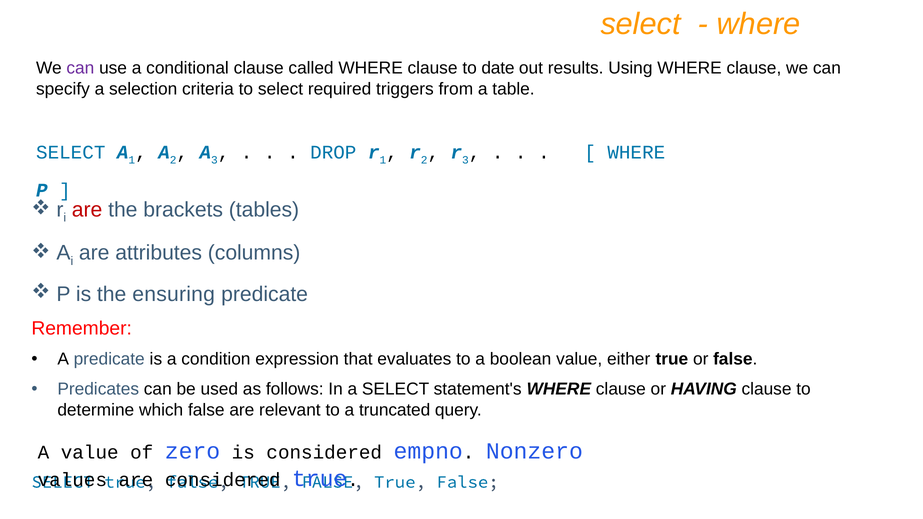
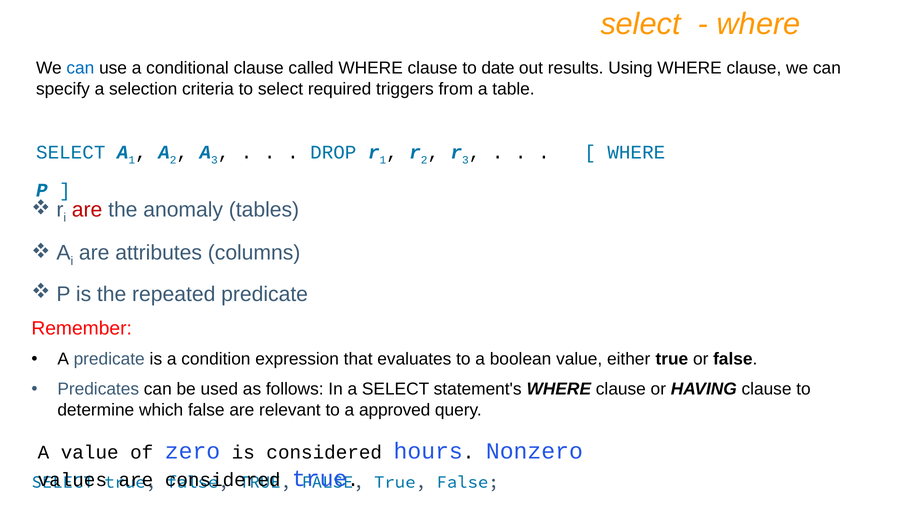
can colour: purple -> blue (80, 68)
brackets: brackets -> anomaly (183, 210)
ensuring: ensuring -> repeated (174, 295)
truncated: truncated -> approved (395, 410)
empno: empno -> hours (428, 451)
